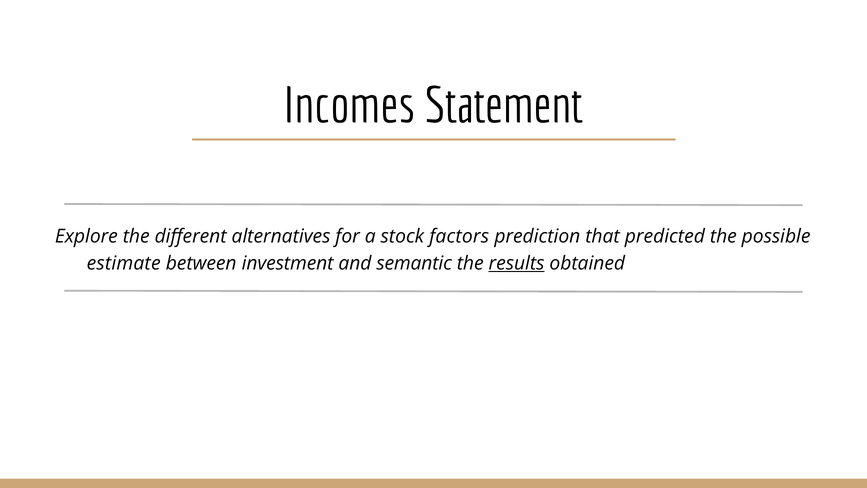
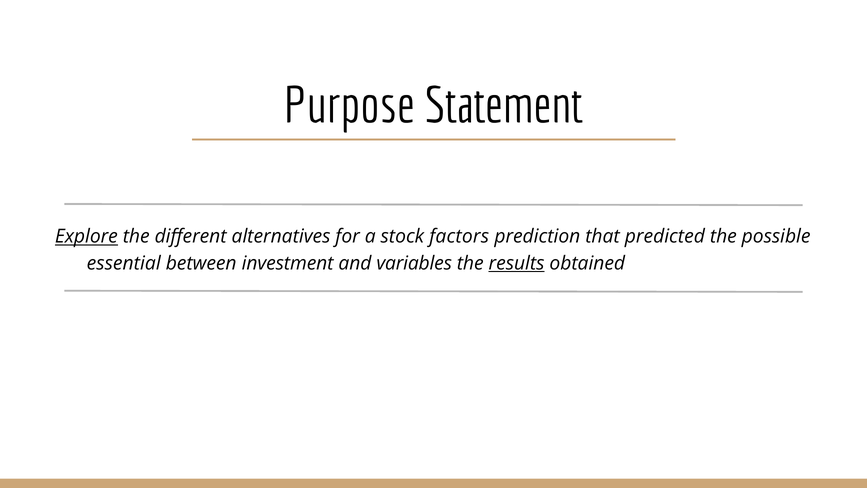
Incomes: Incomes -> Purpose (350, 106)
Explore underline: none -> present (86, 236)
estimate: estimate -> essential (124, 263)
semantic: semantic -> variables (414, 263)
